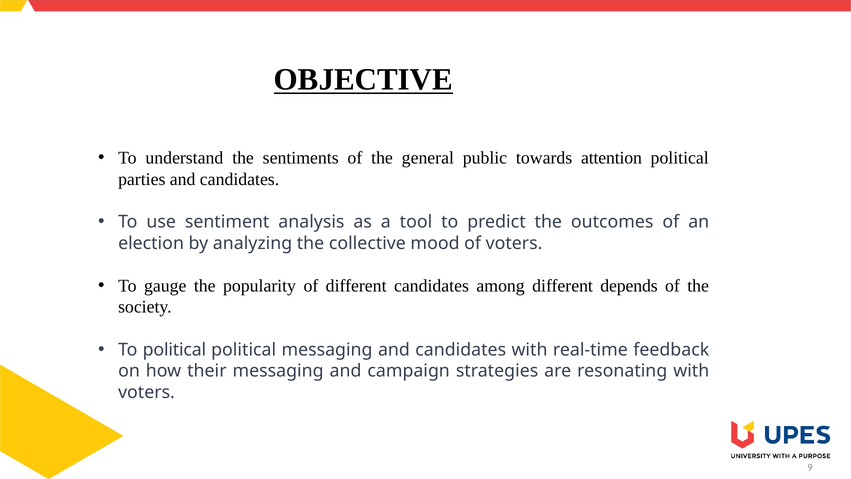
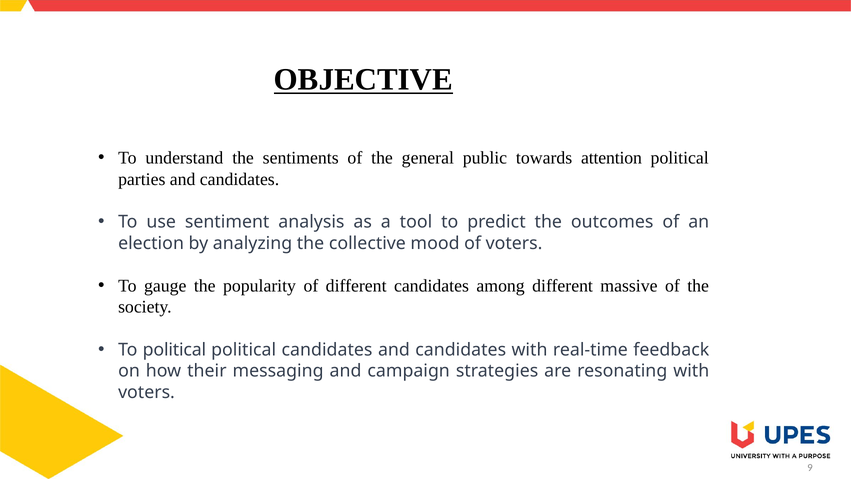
depends: depends -> massive (629, 286)
political messaging: messaging -> candidates (327, 349)
